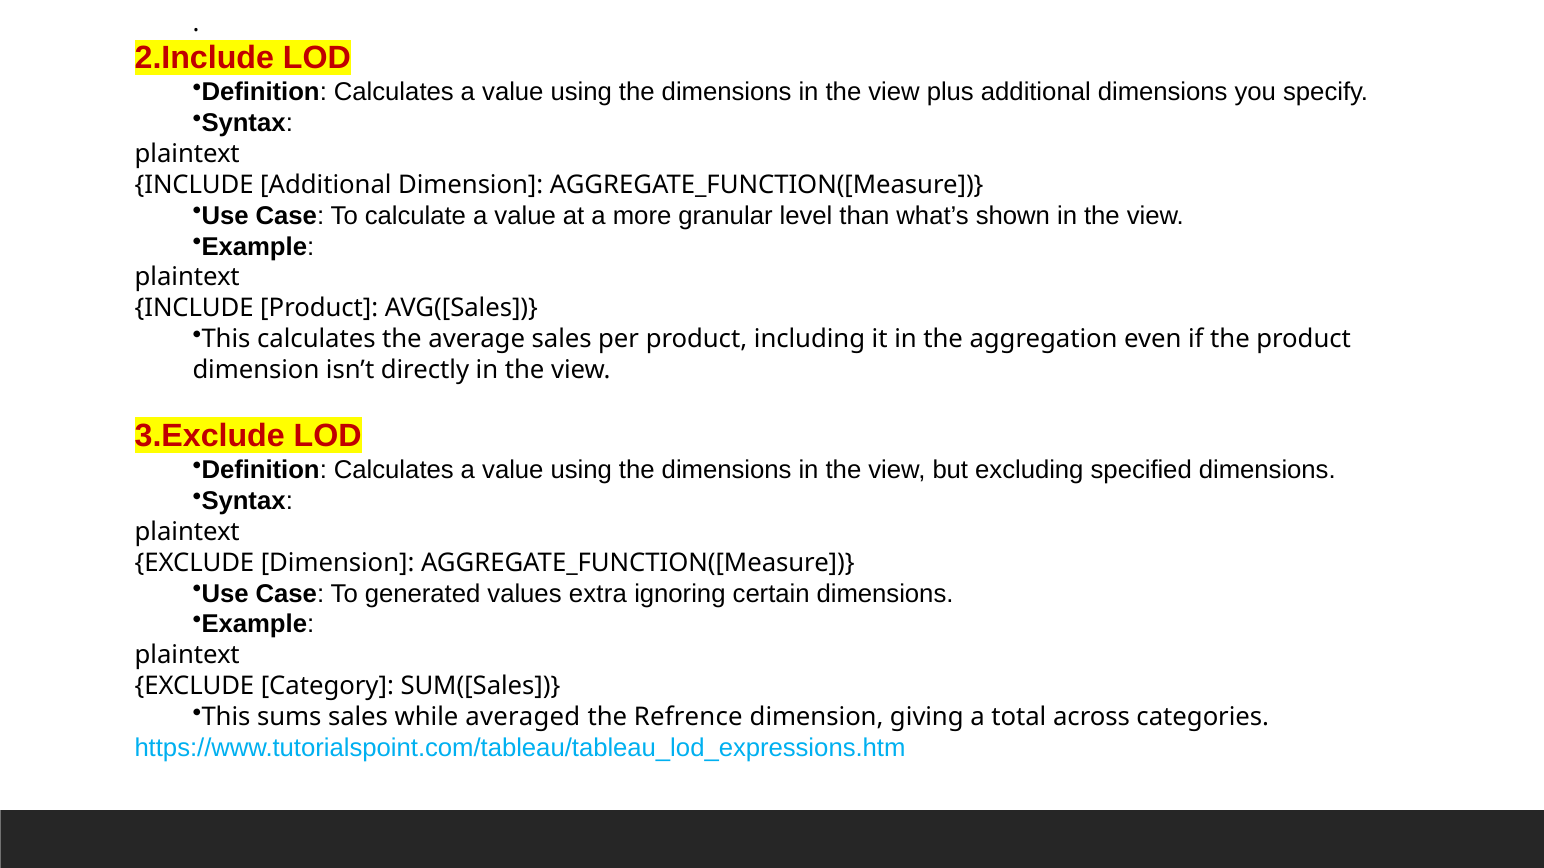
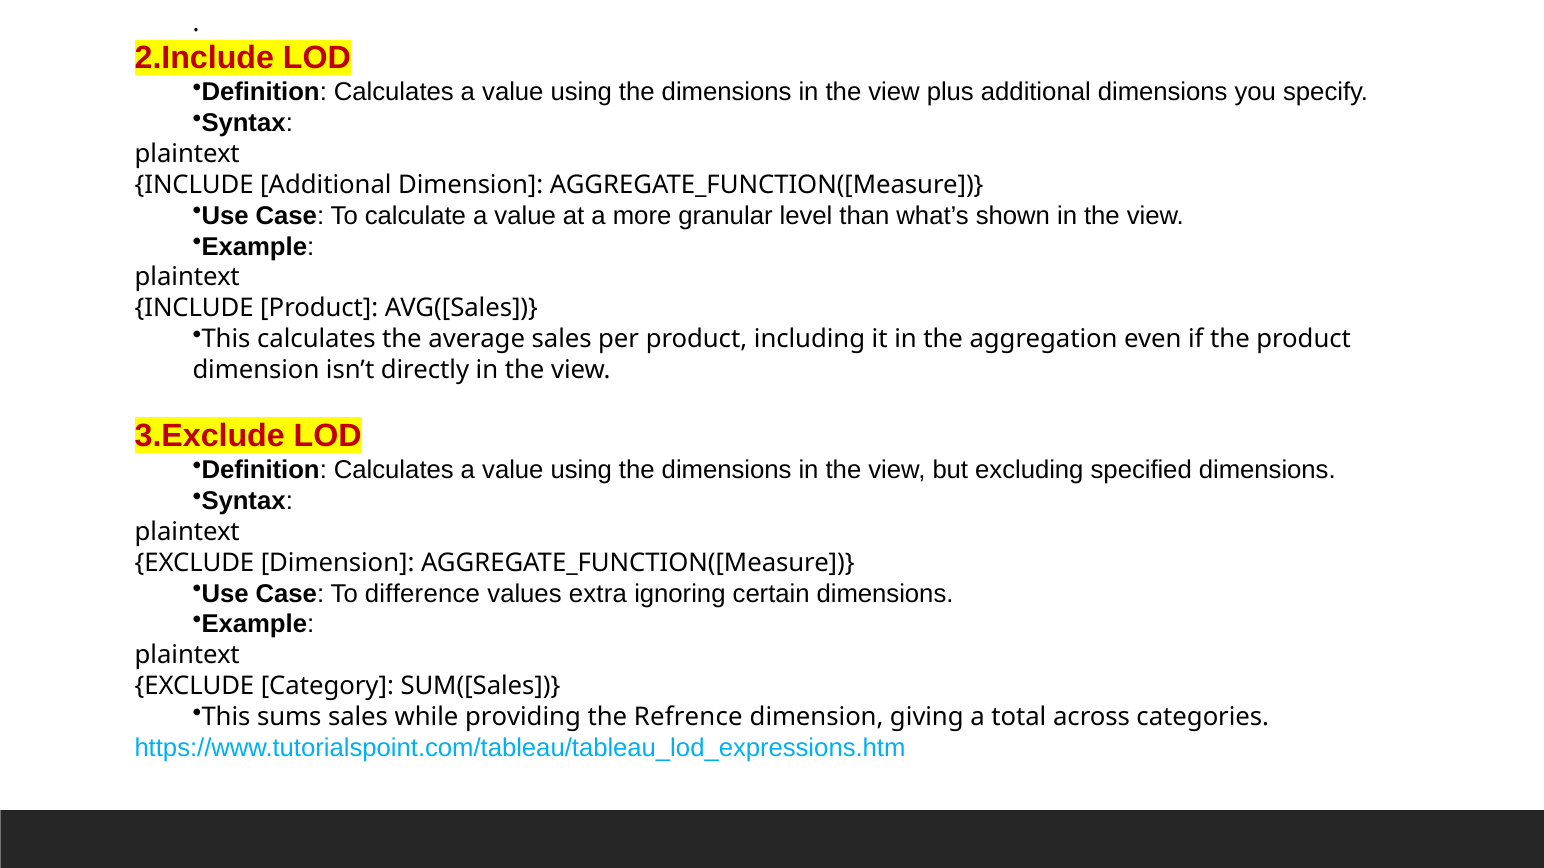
generated: generated -> difference (422, 594)
averaged: averaged -> providing (523, 717)
